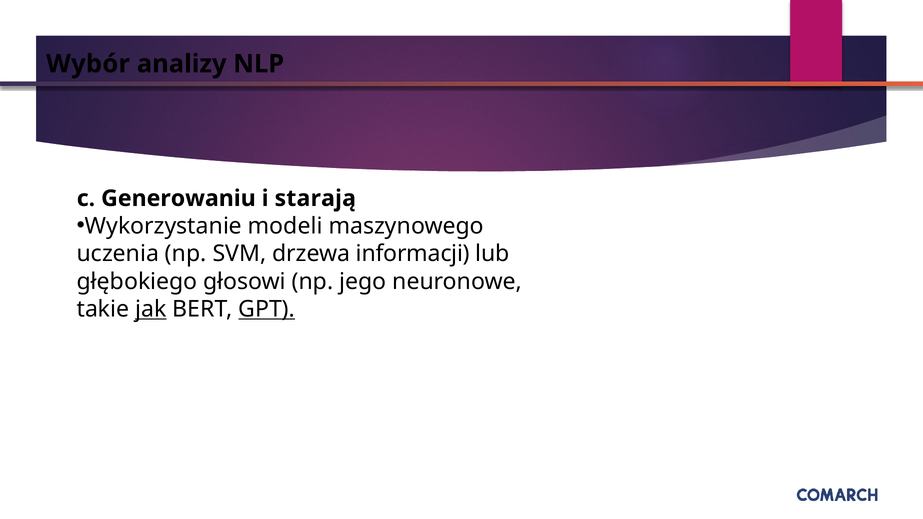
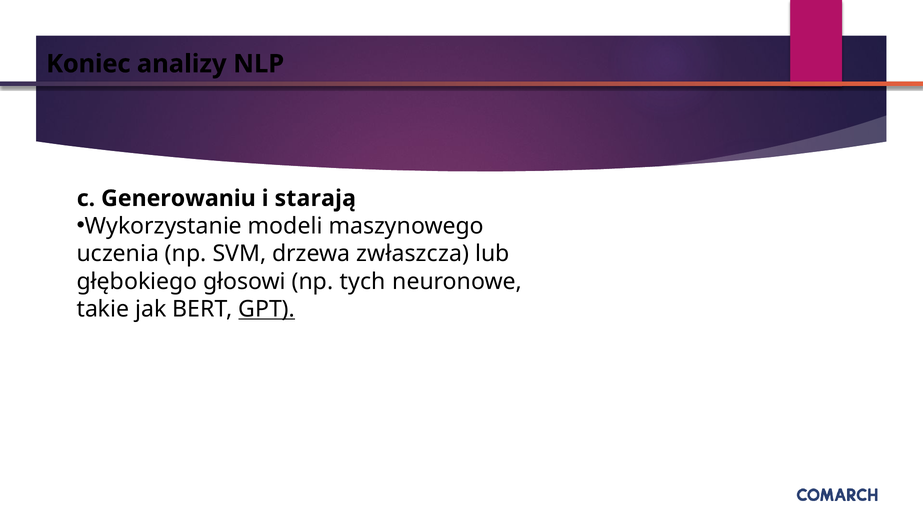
Wybór: Wybór -> Koniec (88, 64)
informacji: informacji -> zwłaszcza (413, 254)
jego: jego -> tych (363, 282)
jak underline: present -> none (151, 309)
